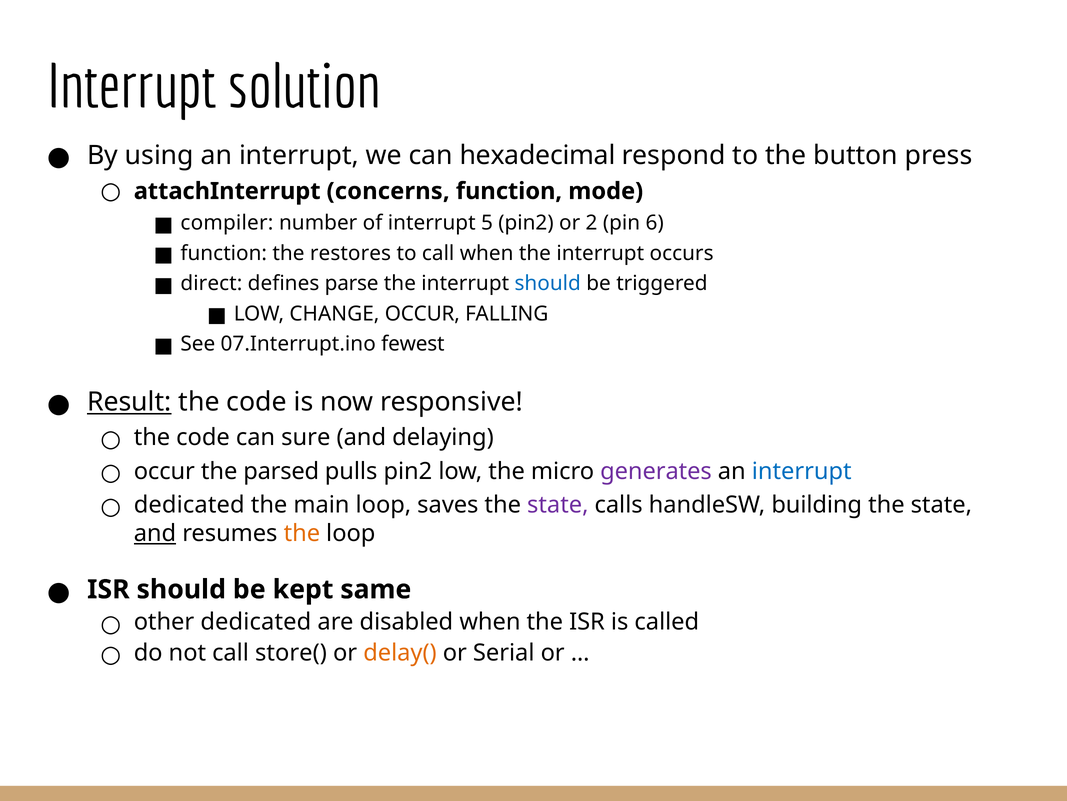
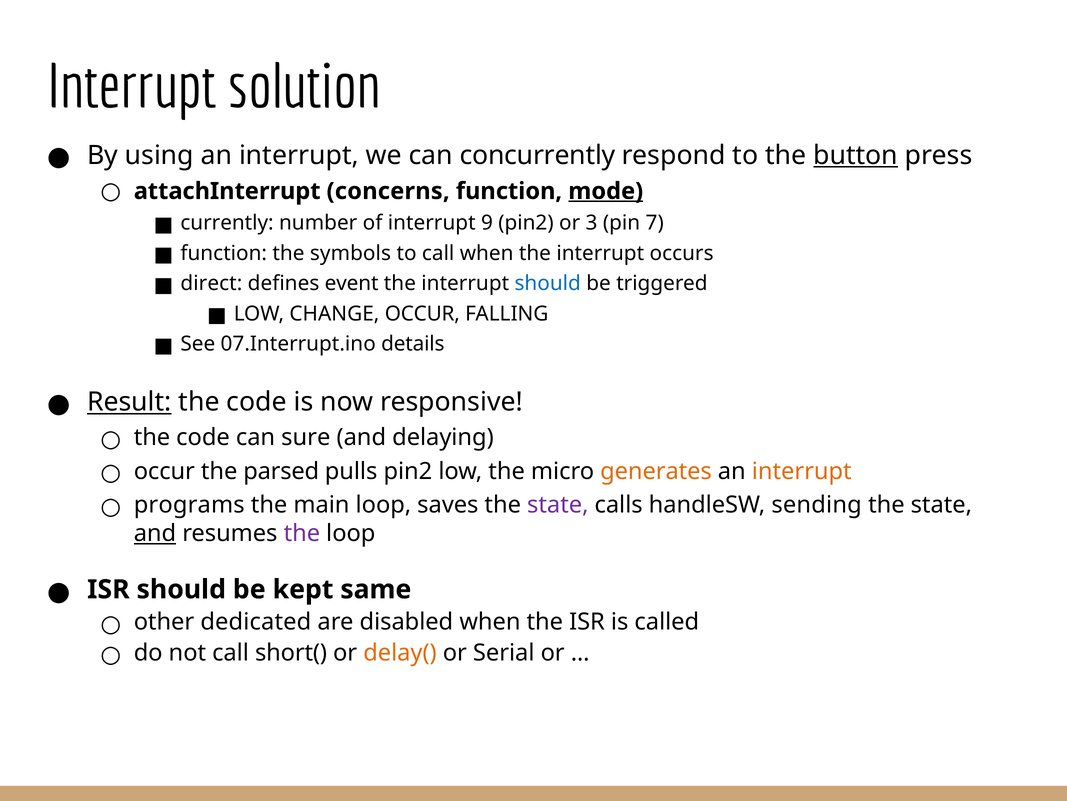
hexadecimal: hexadecimal -> concurrently (538, 155)
button underline: none -> present (856, 155)
mode underline: none -> present (606, 191)
compiler: compiler -> currently (227, 223)
5: 5 -> 9 (487, 223)
2: 2 -> 3 (591, 223)
6: 6 -> 7 (655, 223)
restores: restores -> symbols (350, 253)
parse: parse -> event (352, 283)
fewest: fewest -> details (413, 344)
generates colour: purple -> orange (656, 471)
interrupt colour: blue -> orange (802, 471)
dedicated: dedicated -> programs (189, 505)
building: building -> sending (817, 505)
the colour: orange -> purple (302, 533)
store(: store( -> short( (291, 652)
